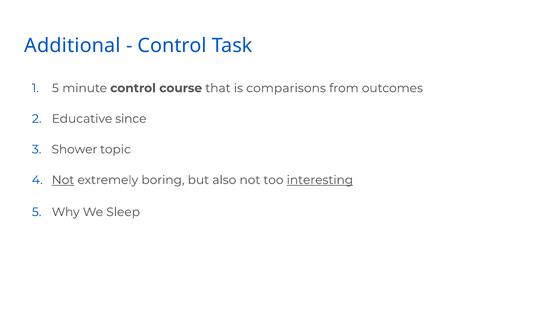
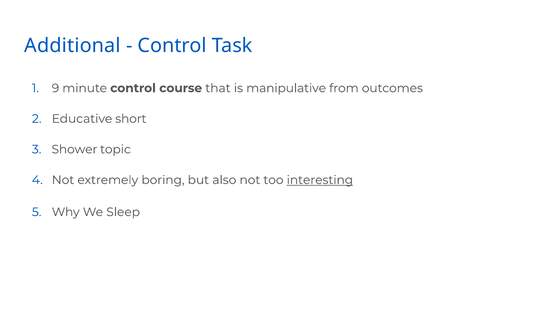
5: 5 -> 9 (55, 88)
comparisons: comparisons -> manipulative (286, 88)
since: since -> short (131, 119)
Not underline: present -> none (63, 180)
